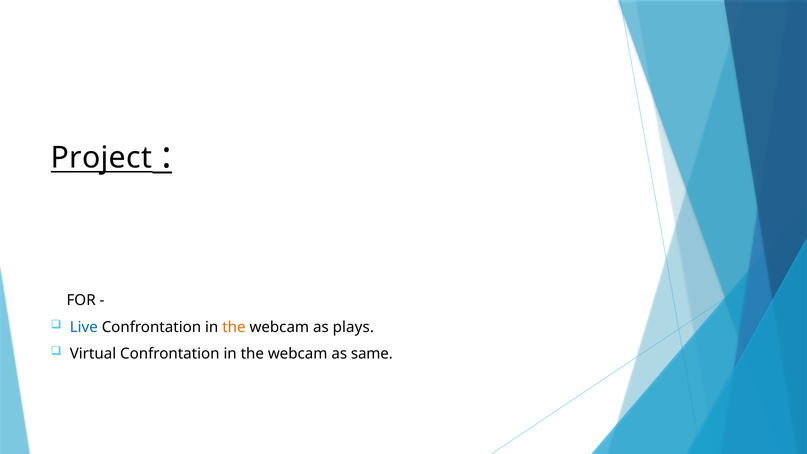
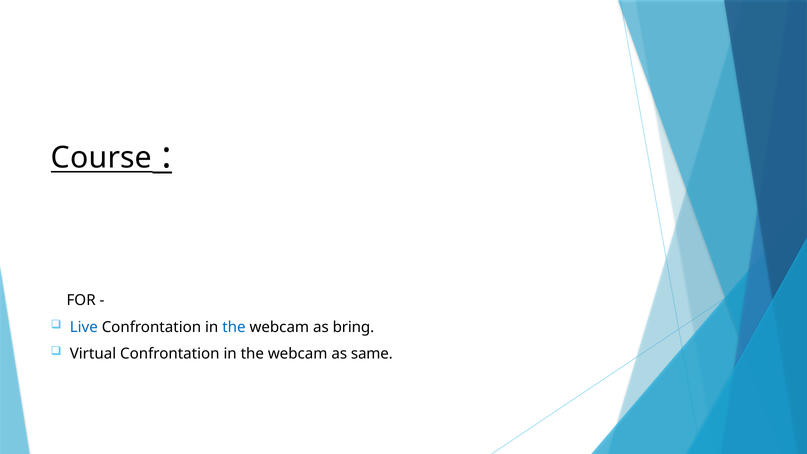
Project: Project -> Course (101, 158)
the colour: orange -> blue (234, 327)
plays: plays -> bring (353, 327)
